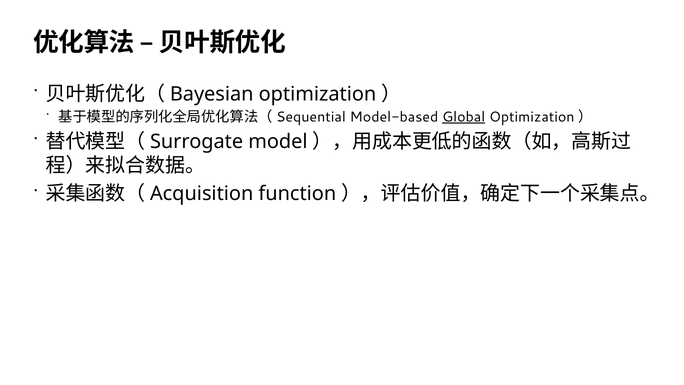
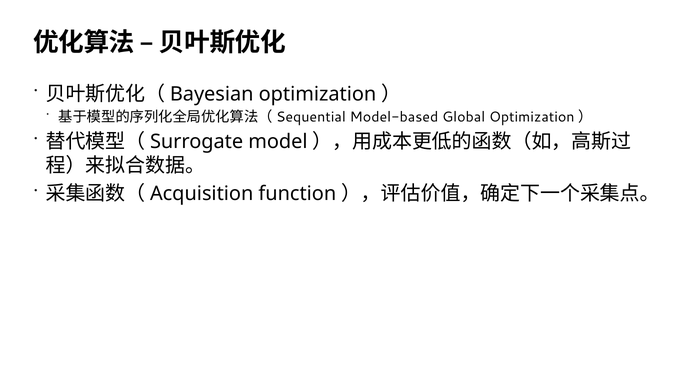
Global underline: present -> none (464, 117)
